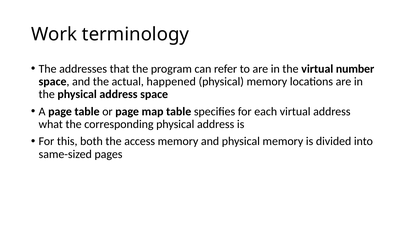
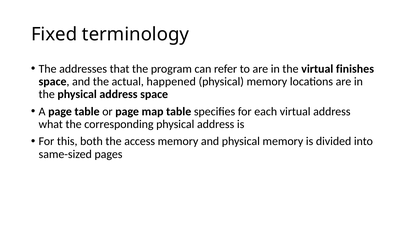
Work: Work -> Fixed (54, 34)
number: number -> finishes (355, 69)
